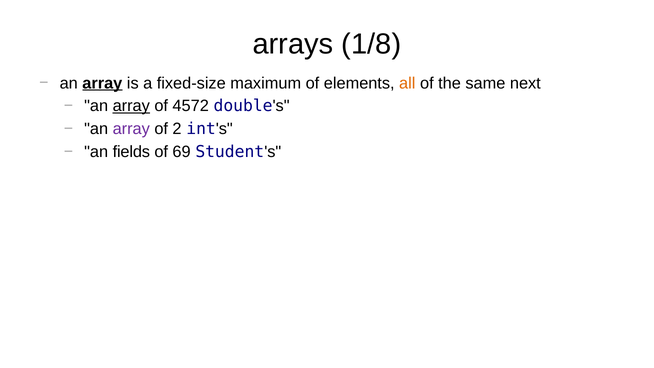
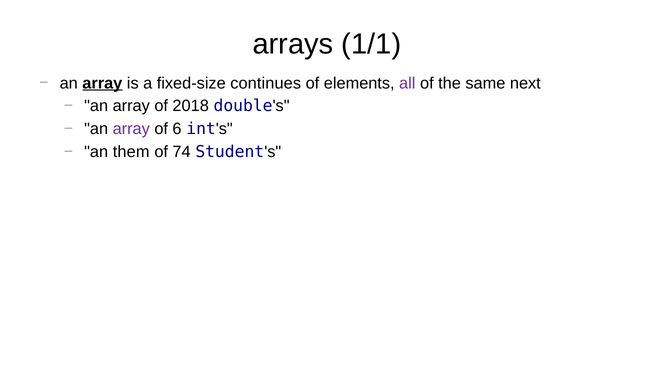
1/8: 1/8 -> 1/1 (371, 44)
maximum: maximum -> continues (266, 83)
all colour: orange -> purple (407, 83)
array underline: present -> none (131, 106)
4572: 4572 -> 2018 (191, 106)
2: 2 -> 6 (177, 129)
fields: fields -> them (131, 152)
69: 69 -> 74 (182, 152)
